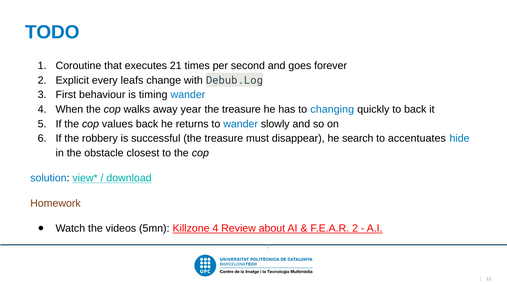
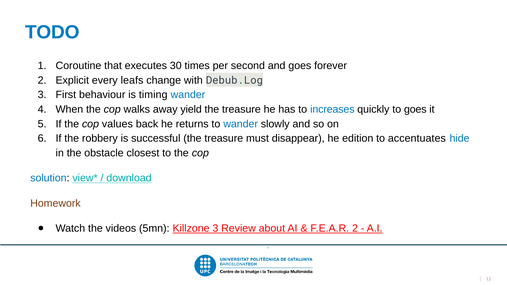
21: 21 -> 30 (176, 66)
year: year -> yield (191, 109)
changing: changing -> increases (332, 109)
to back: back -> goes (415, 109)
search: search -> edition (358, 139)
Killzone 4: 4 -> 3 (215, 228)
